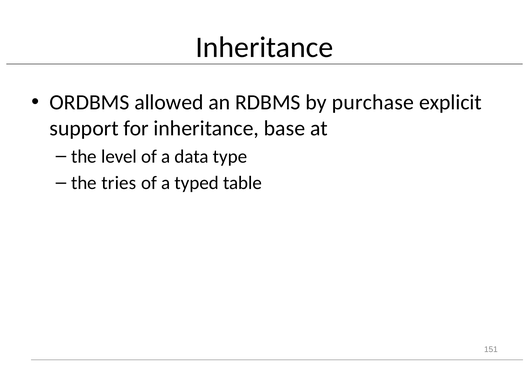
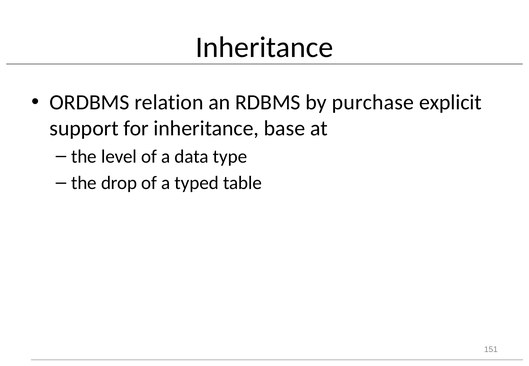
allowed: allowed -> relation (169, 102)
tries: tries -> drop (119, 183)
